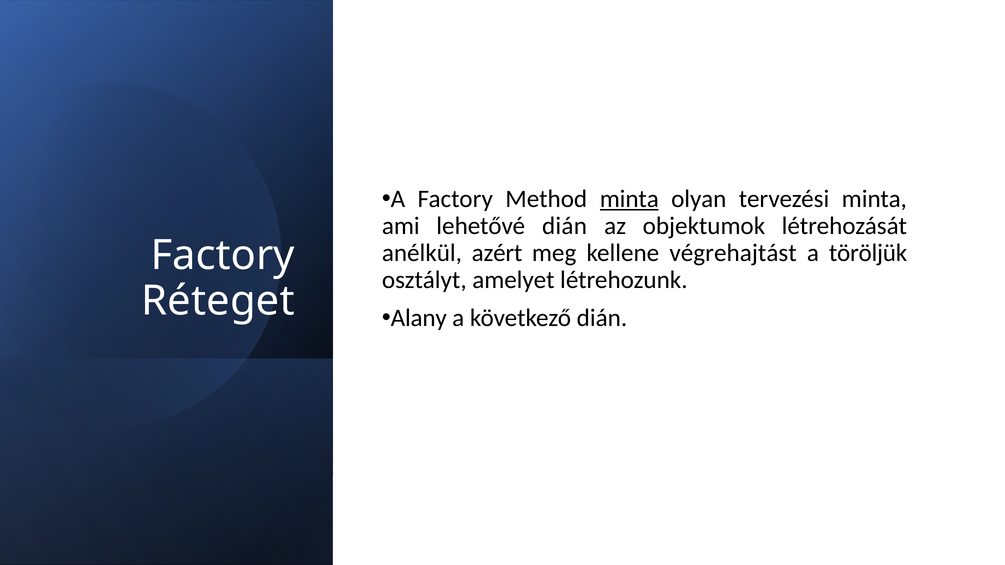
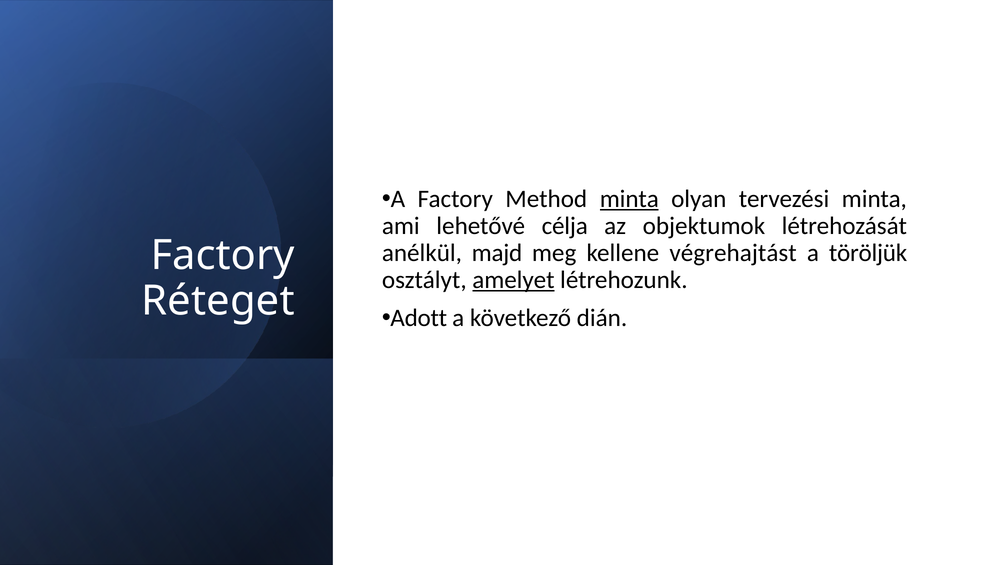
lehetővé dián: dián -> célja (565, 226)
azért: azért -> majd (497, 253)
amelyet underline: none -> present (513, 280)
Alany: Alany -> Adott (419, 318)
